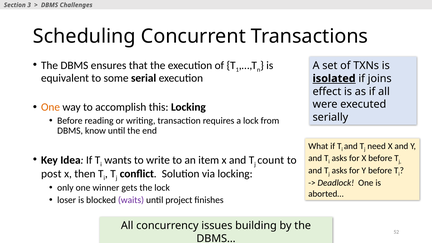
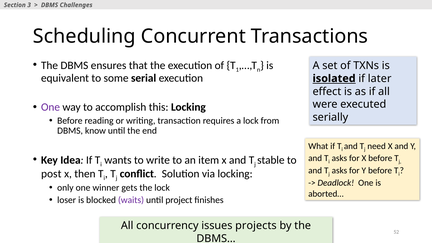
joins: joins -> later (380, 78)
One colour: orange -> purple (51, 107)
count: count -> stable (271, 160)
building: building -> projects (256, 226)
